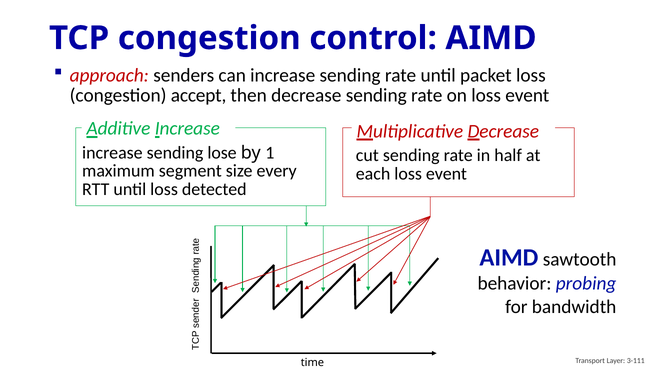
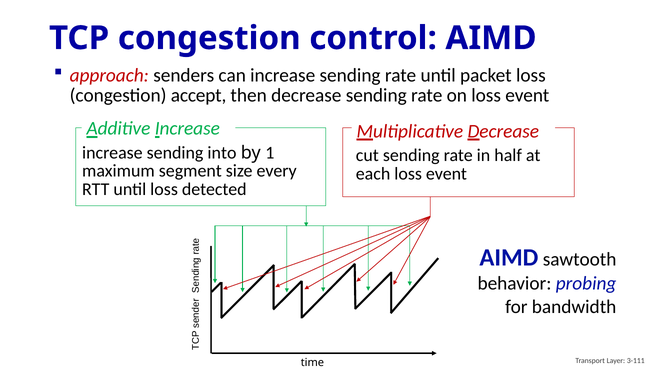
lose: lose -> into (222, 152)
